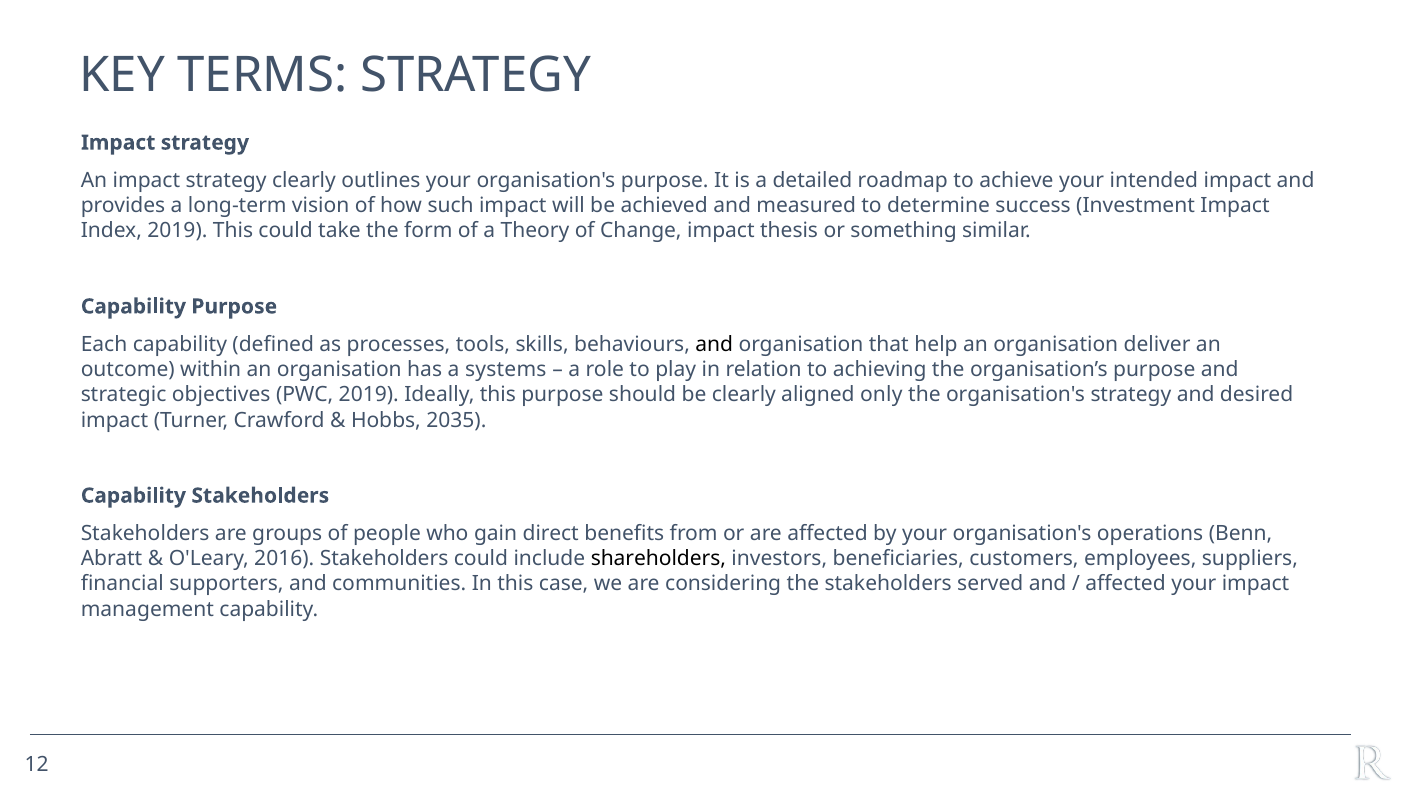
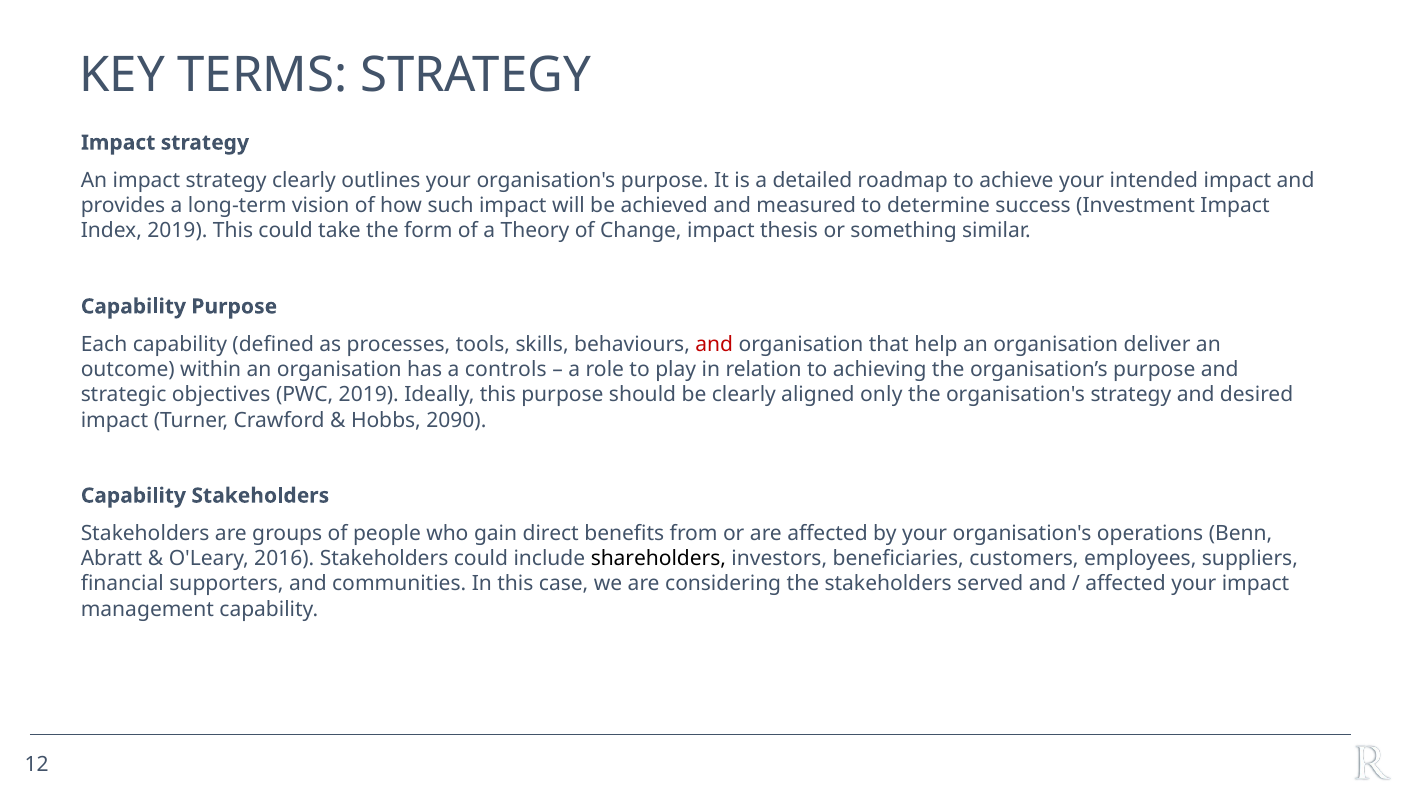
and colour: black -> red (714, 344)
systems: systems -> controls (506, 369)
2035: 2035 -> 2090 (456, 420)
